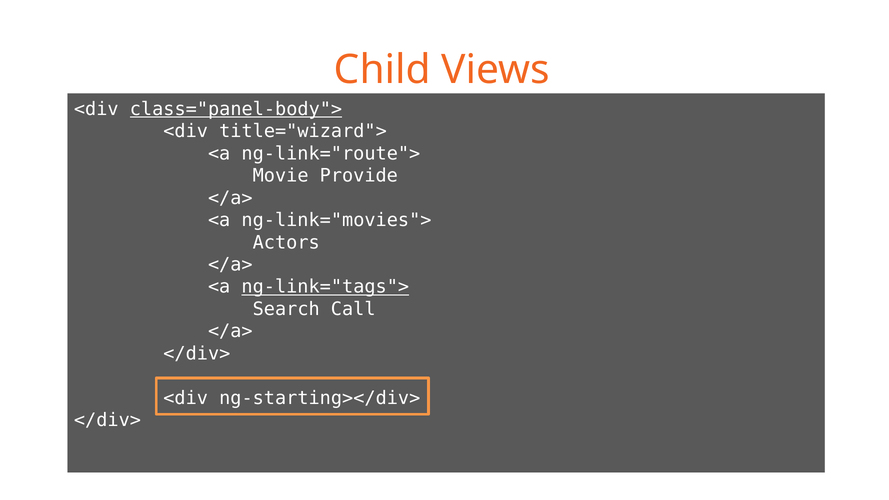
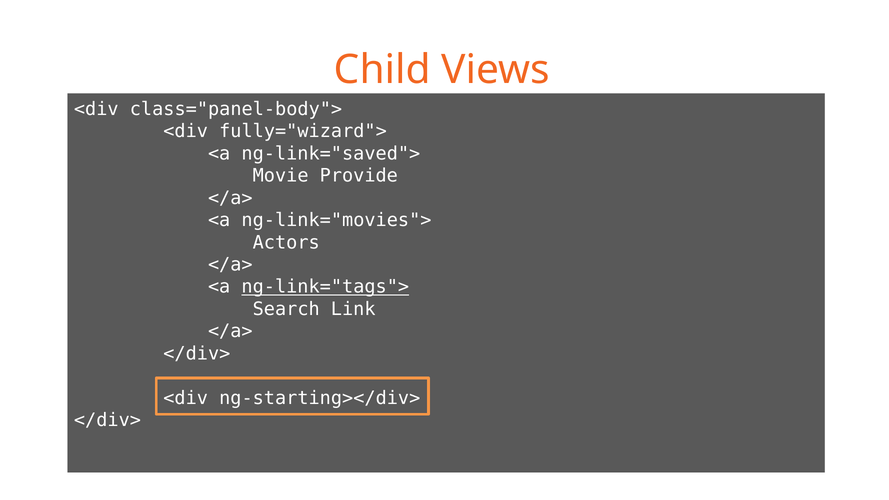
class="panel-body"> underline: present -> none (236, 109)
title="wizard">: title="wizard"> -> fully="wizard"> (303, 131)
ng-link="route">: ng-link="route"> -> ng-link="saved"> (331, 154)
Call: Call -> Link (353, 309)
